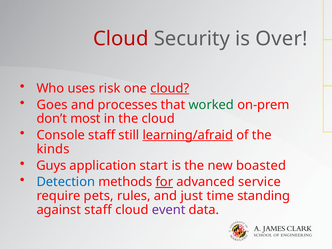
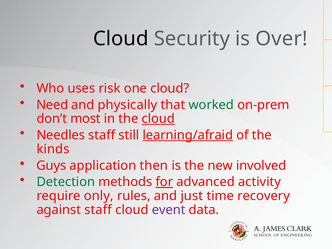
Cloud colour: red -> black (121, 39)
cloud underline: present -> none (170, 88)
Goes: Goes -> Need (52, 105)
processes: processes -> physically (127, 105)
cloud underline: none -> present (158, 119)
Console: Console -> Needles (61, 135)
start: start -> then (154, 166)
boasted: boasted -> involved (261, 166)
Detection colour: blue -> green (66, 182)
service: service -> activity (260, 182)
pets: pets -> only (99, 196)
standing: standing -> recovery (264, 196)
